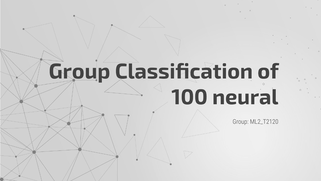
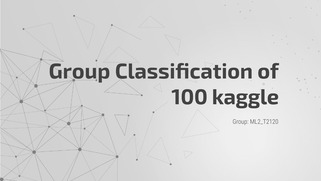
neural: neural -> kaggle (245, 97)
